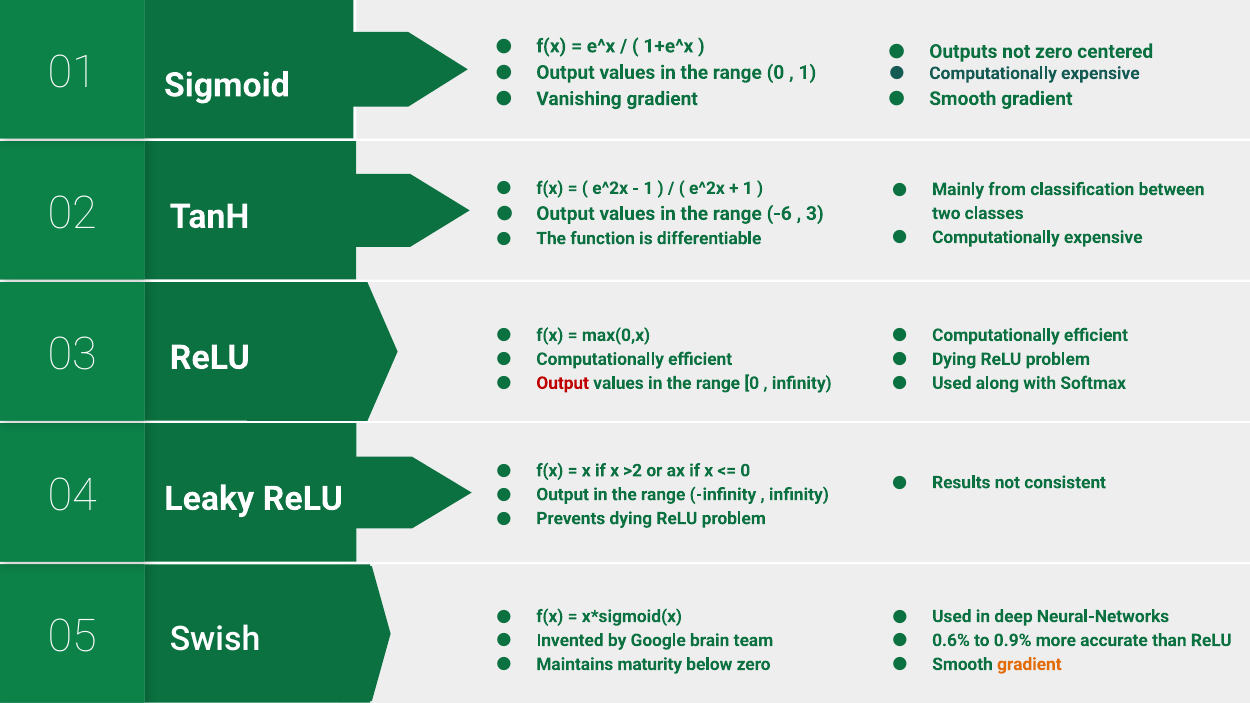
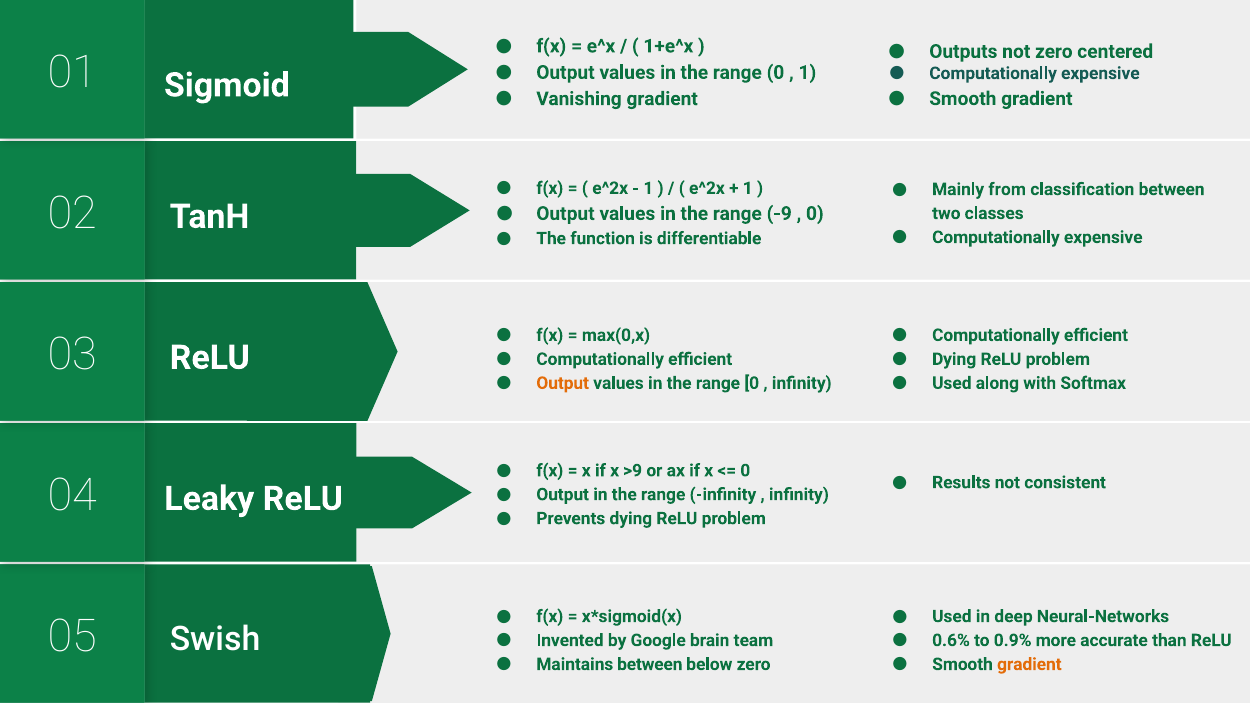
-6: -6 -> -9 (779, 214)
3: 3 -> 0 (815, 214)
Output colour: red -> orange (563, 383)
>2: >2 -> >9 (633, 471)
Maintains maturity: maturity -> between (650, 664)
